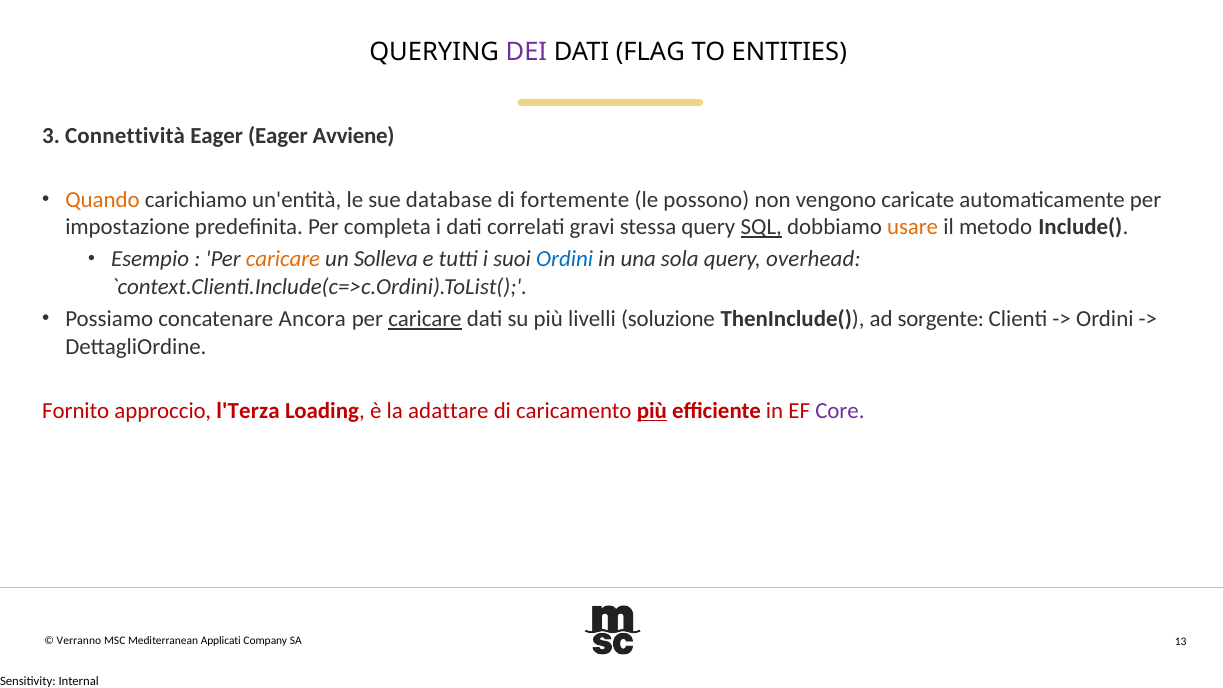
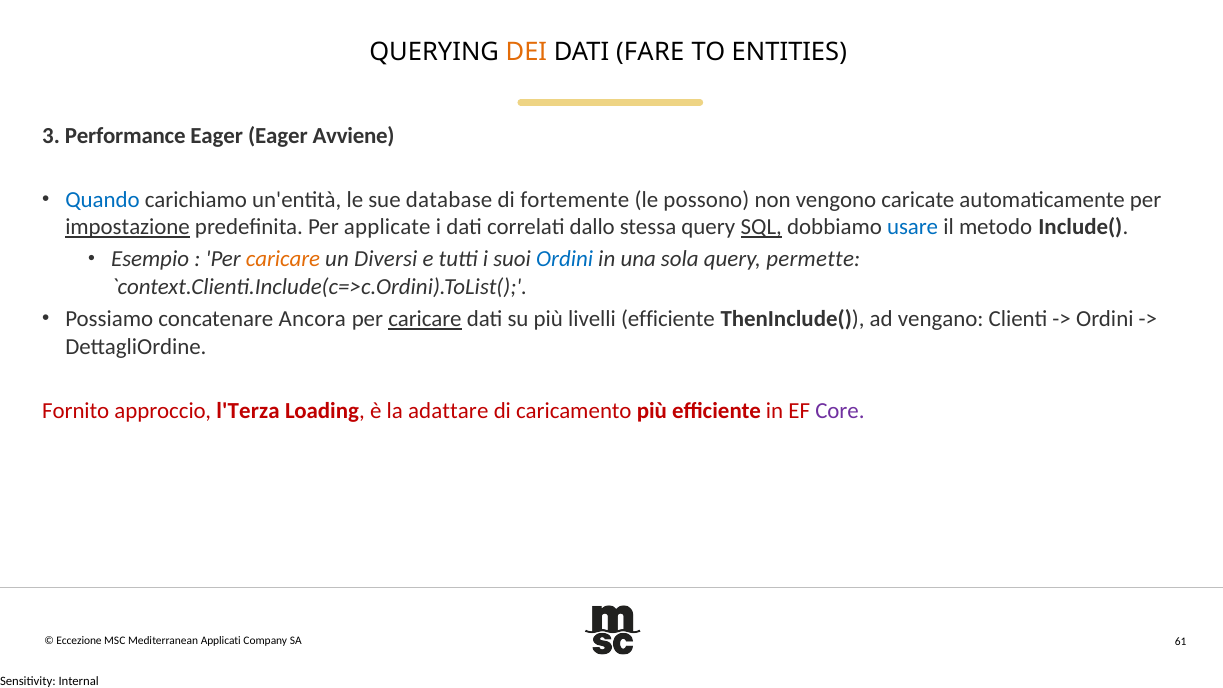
DEI colour: purple -> orange (526, 53)
FLAG: FLAG -> FARE (650, 53)
Connettività: Connettività -> Performance (125, 136)
Quando colour: orange -> blue (103, 200)
impostazione underline: none -> present (128, 227)
completa: completa -> applicate (387, 227)
gravi: gravi -> dallo (592, 227)
usare colour: orange -> blue (913, 227)
Solleva: Solleva -> Diversi (386, 259)
overhead: overhead -> permette (813, 259)
livelli soluzione: soluzione -> efficiente (668, 319)
sorgente: sorgente -> vengano (941, 319)
più underline: present -> none (652, 411)
Verranno: Verranno -> Eccezione (79, 641)
13: 13 -> 61 (1181, 642)
